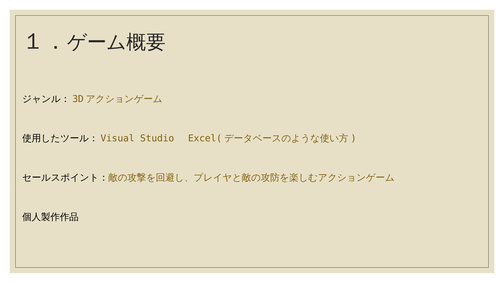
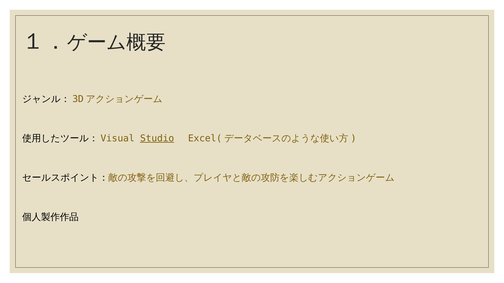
Studio underline: none -> present (157, 139)
